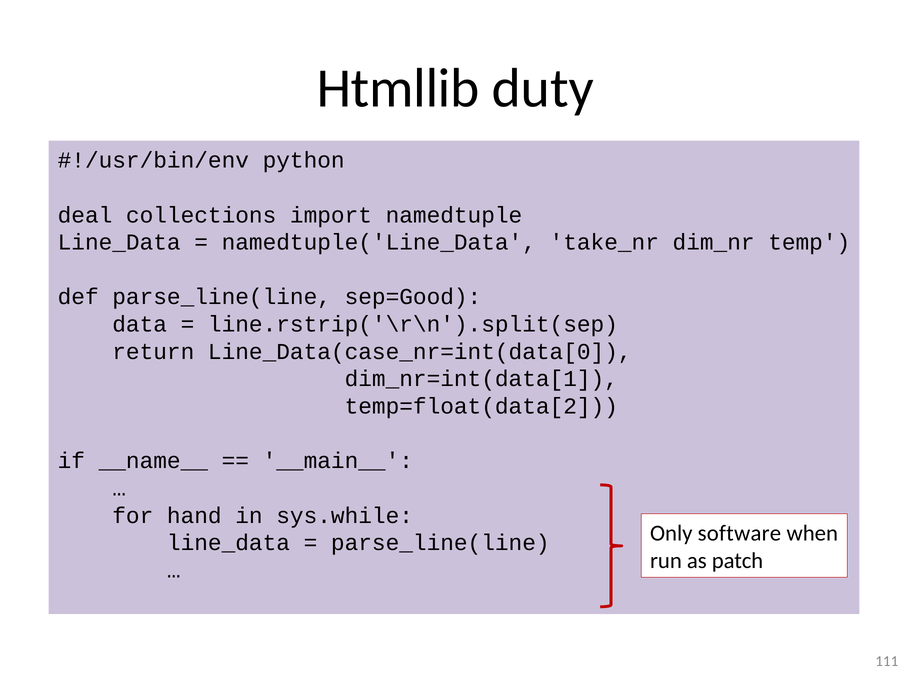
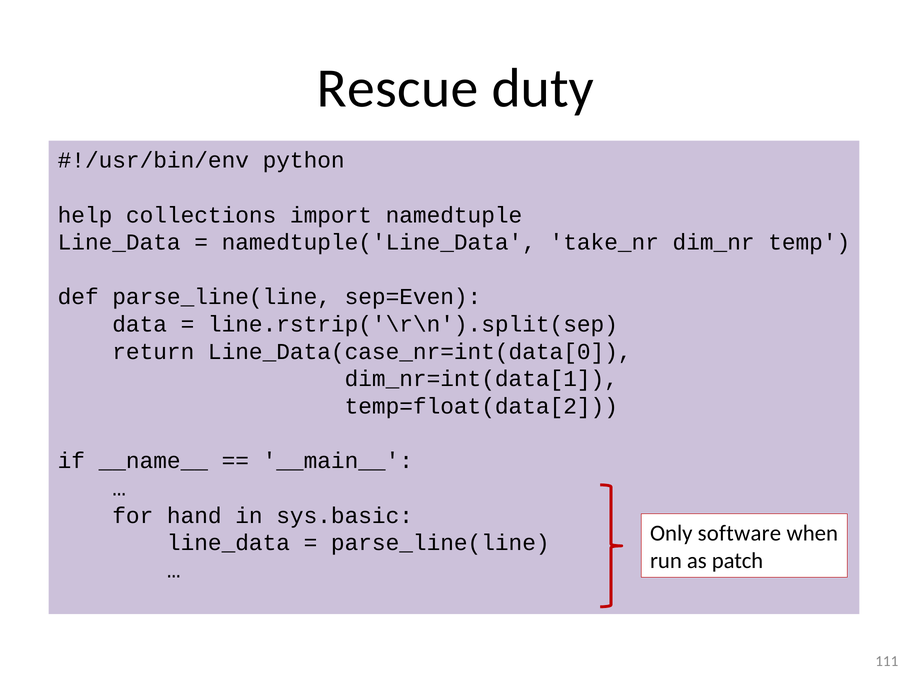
Htmllib: Htmllib -> Rescue (398, 88)
deal: deal -> help (85, 215)
sep=Good: sep=Good -> sep=Even (413, 297)
sys.while: sys.while -> sys.basic (345, 516)
